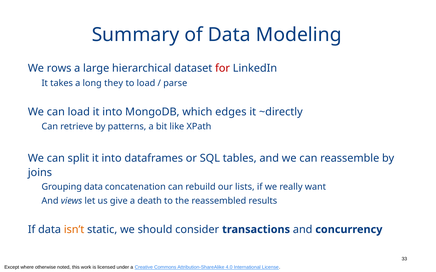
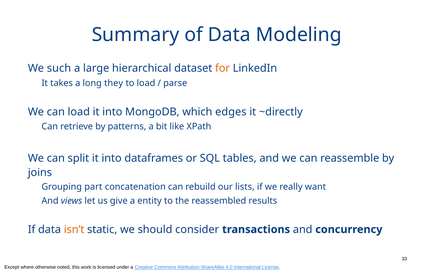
rows: rows -> such (59, 69)
for colour: red -> orange (223, 69)
Grouping data: data -> part (93, 187)
death: death -> entity (150, 201)
